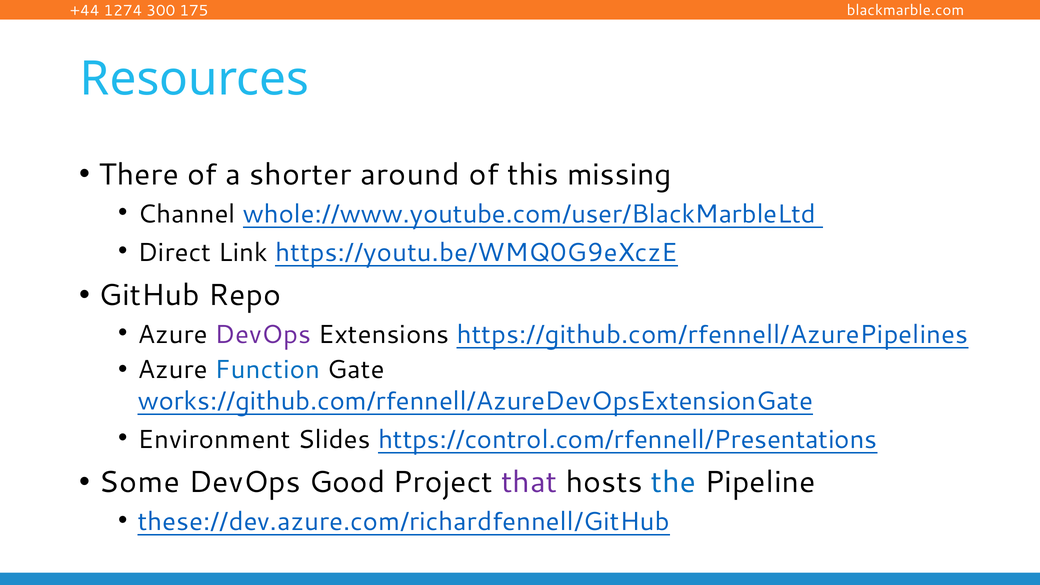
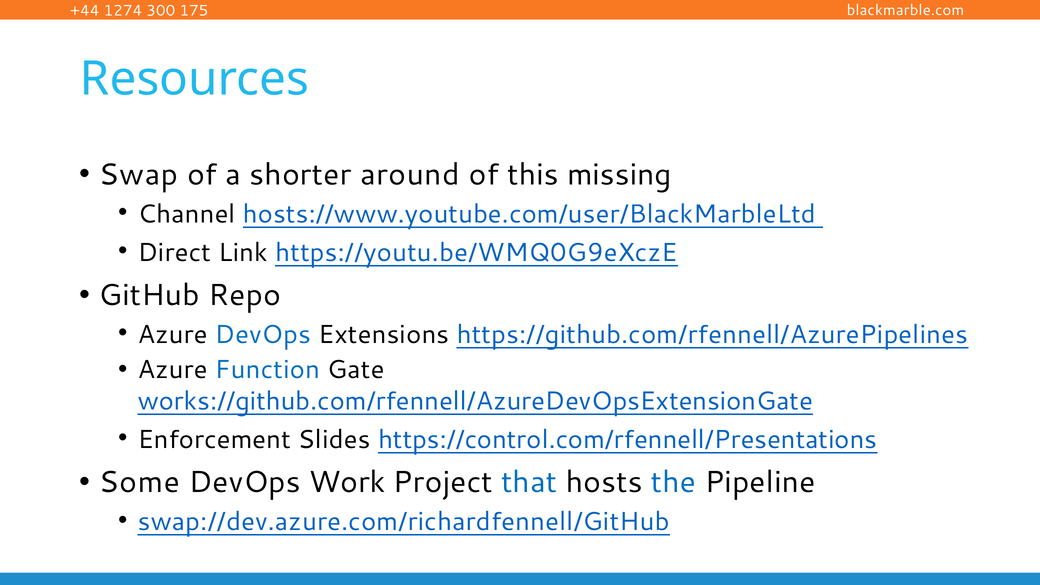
There: There -> Swap (139, 175)
whole://www.youtube.com/user/BlackMarbleLtd: whole://www.youtube.com/user/BlackMarbleLtd -> hosts://www.youtube.com/user/BlackMarbleLtd (529, 214)
DevOps colour: purple -> blue (263, 335)
Environment: Environment -> Enforcement (214, 440)
Good: Good -> Work (347, 482)
that colour: purple -> blue (529, 482)
these://dev.azure.com/richardfennell/GitHub: these://dev.azure.com/richardfennell/GitHub -> swap://dev.azure.com/richardfennell/GitHub (404, 522)
